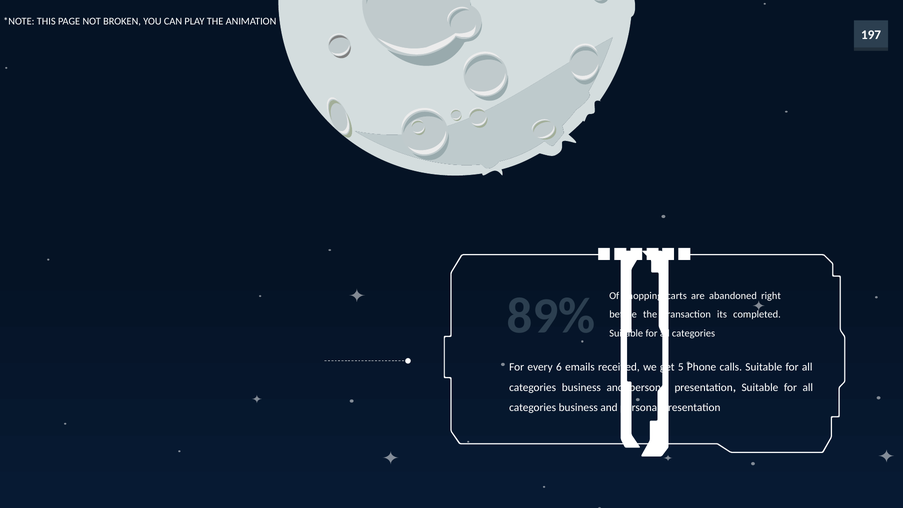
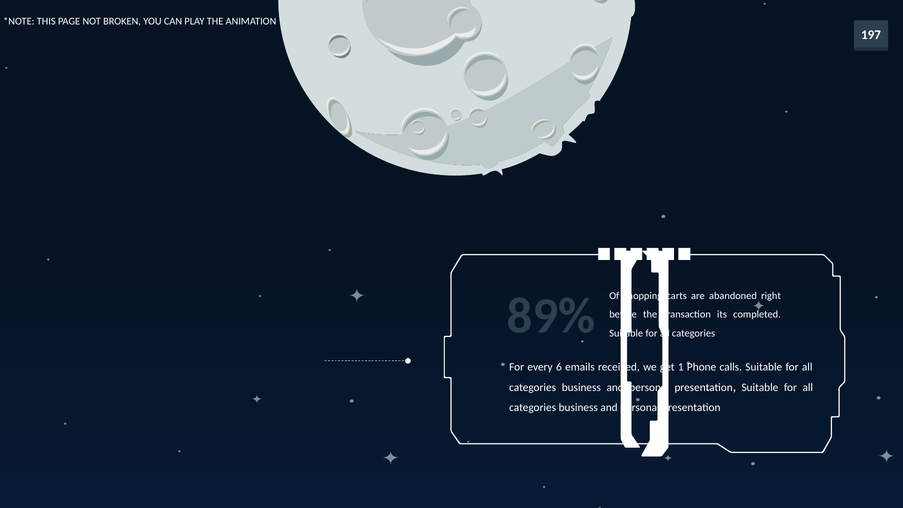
5: 5 -> 1 (681, 367)
